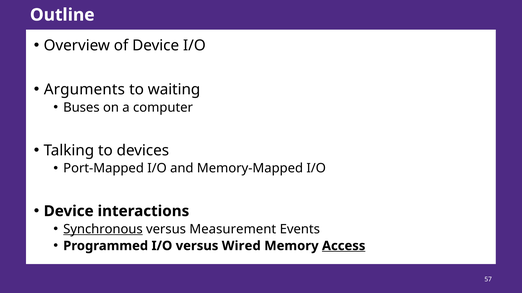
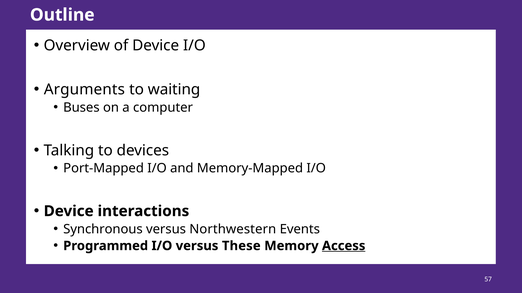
Synchronous underline: present -> none (103, 230)
Measurement: Measurement -> Northwestern (233, 230)
Wired: Wired -> These (241, 246)
